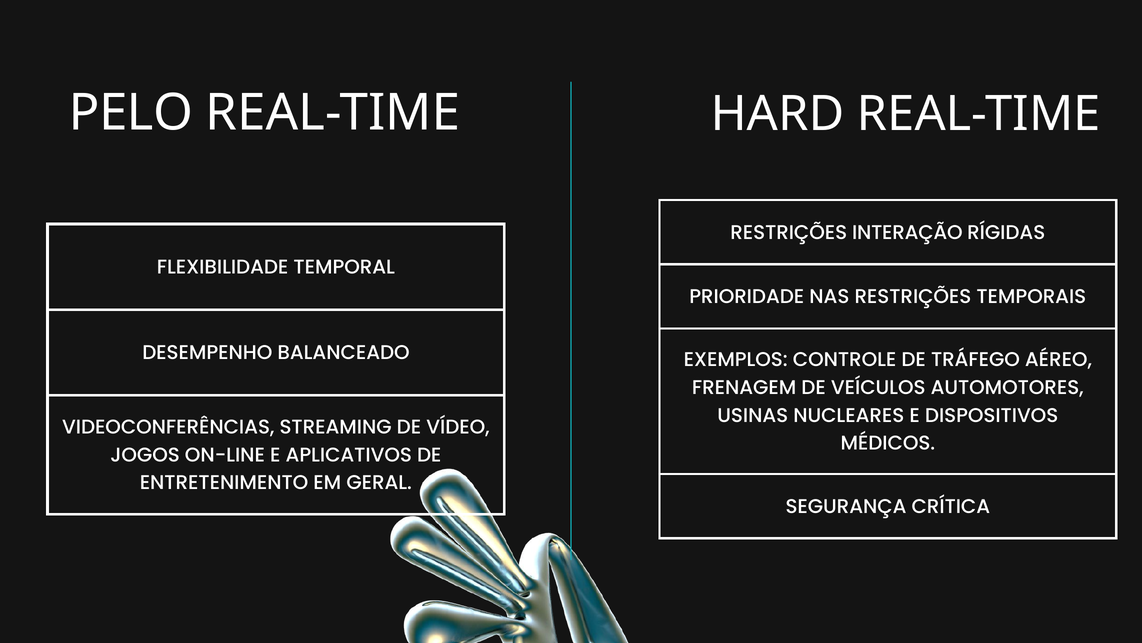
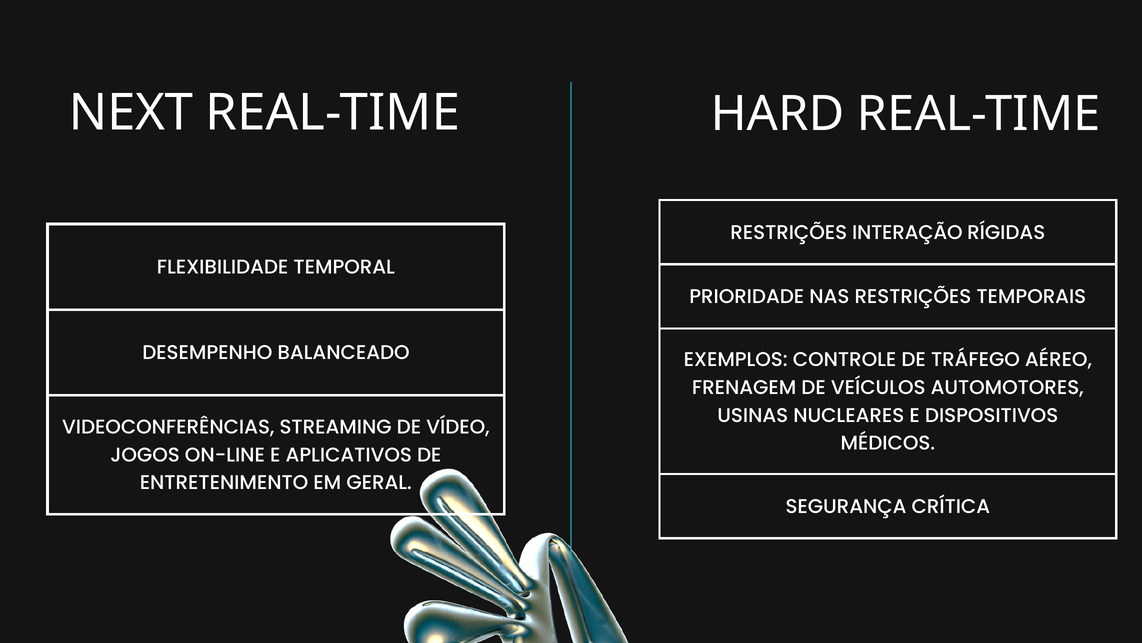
PELO: PELO -> NEXT (131, 113)
